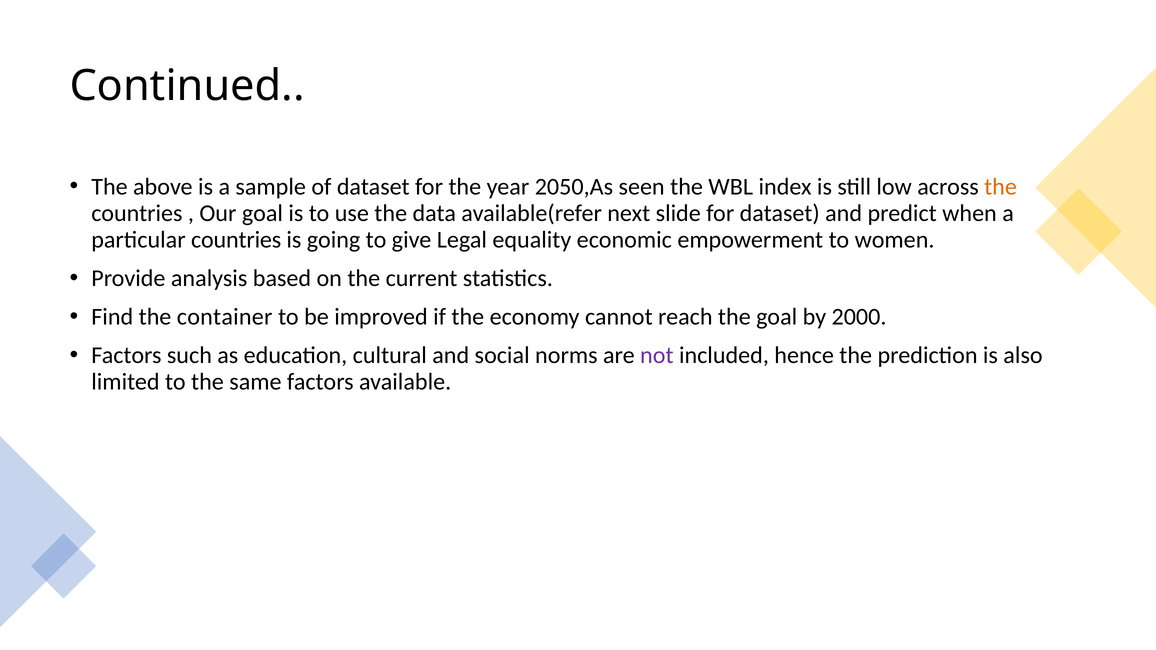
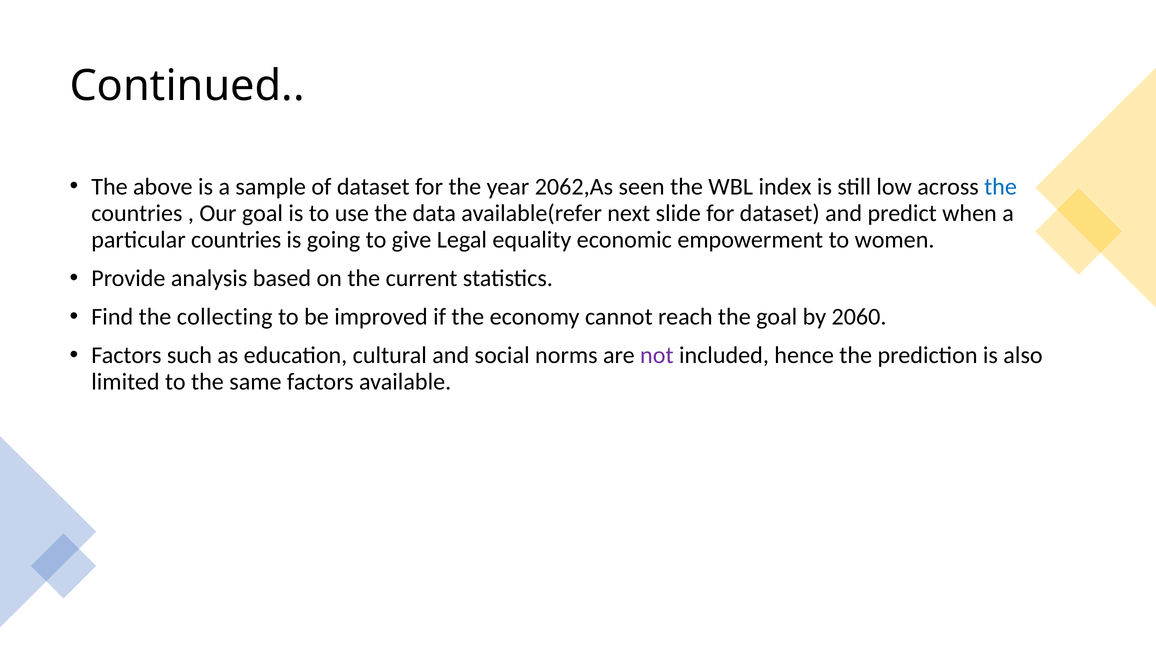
2050,As: 2050,As -> 2062,As (574, 187)
the colour: orange -> blue (1001, 187)
container: container -> collecting (225, 317)
2000: 2000 -> 2060 (859, 317)
